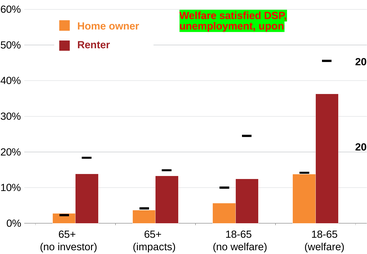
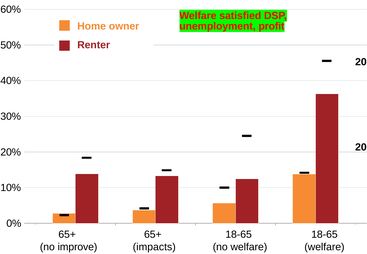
upon: upon -> profit (271, 26)
investor: investor -> improve (77, 247)
